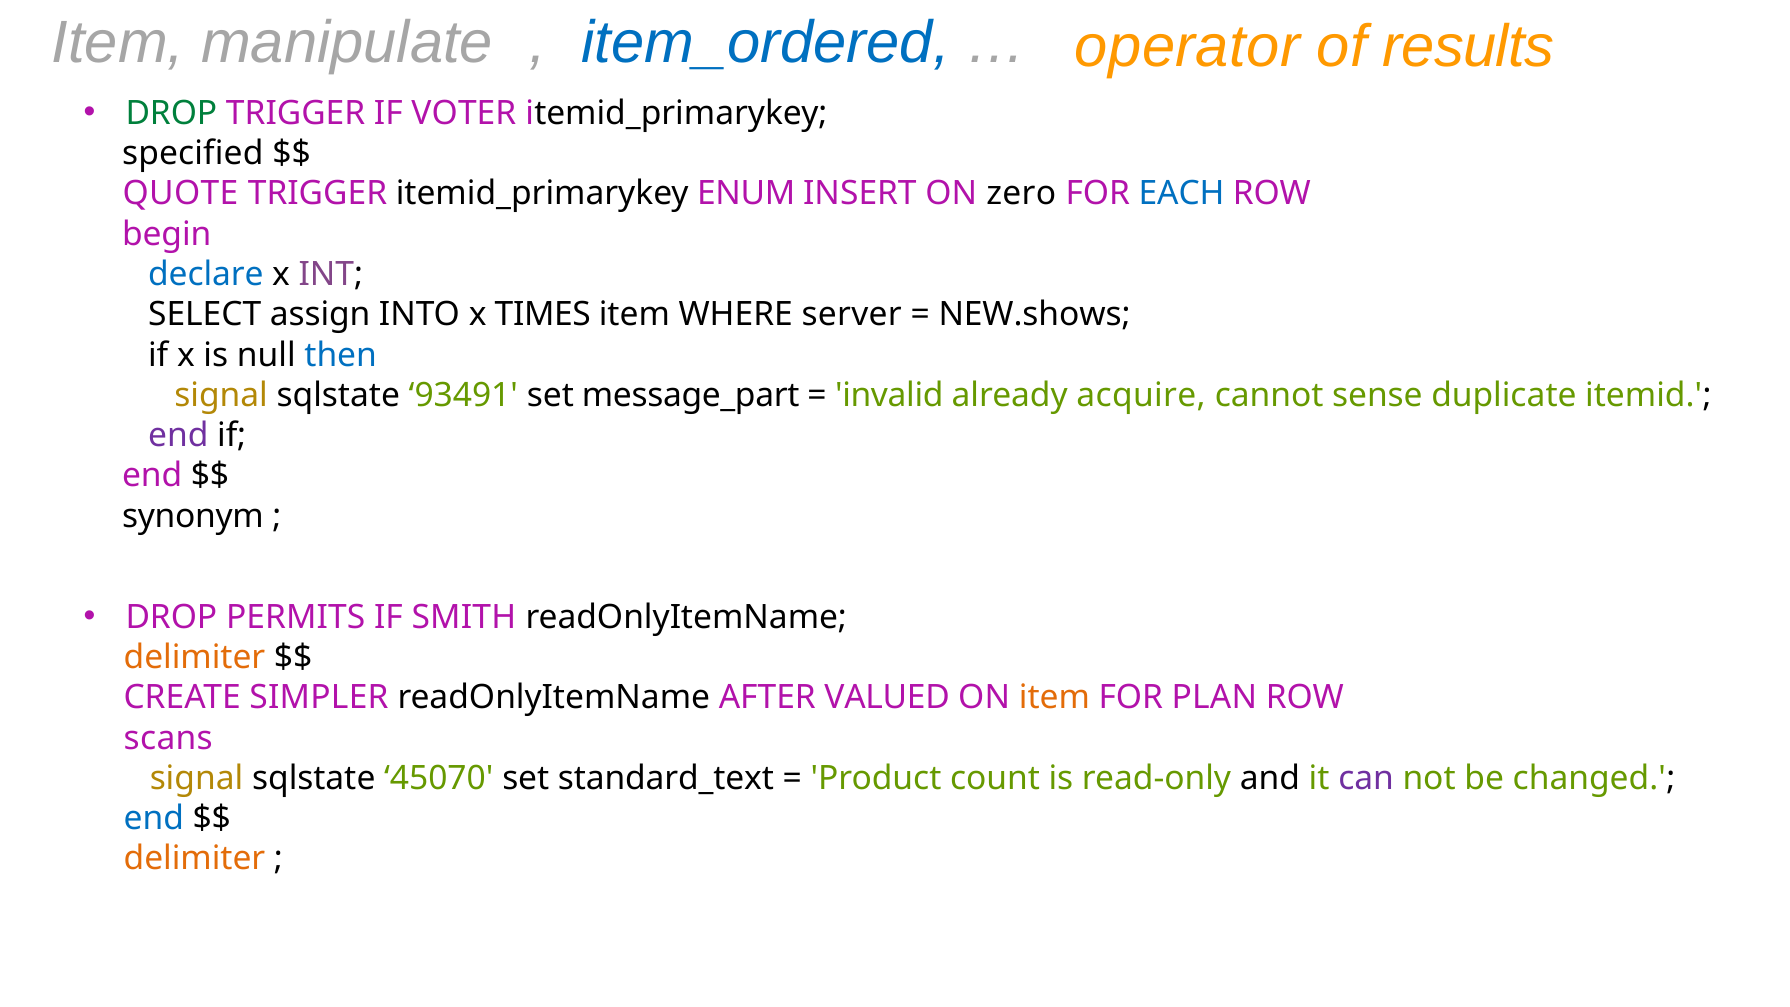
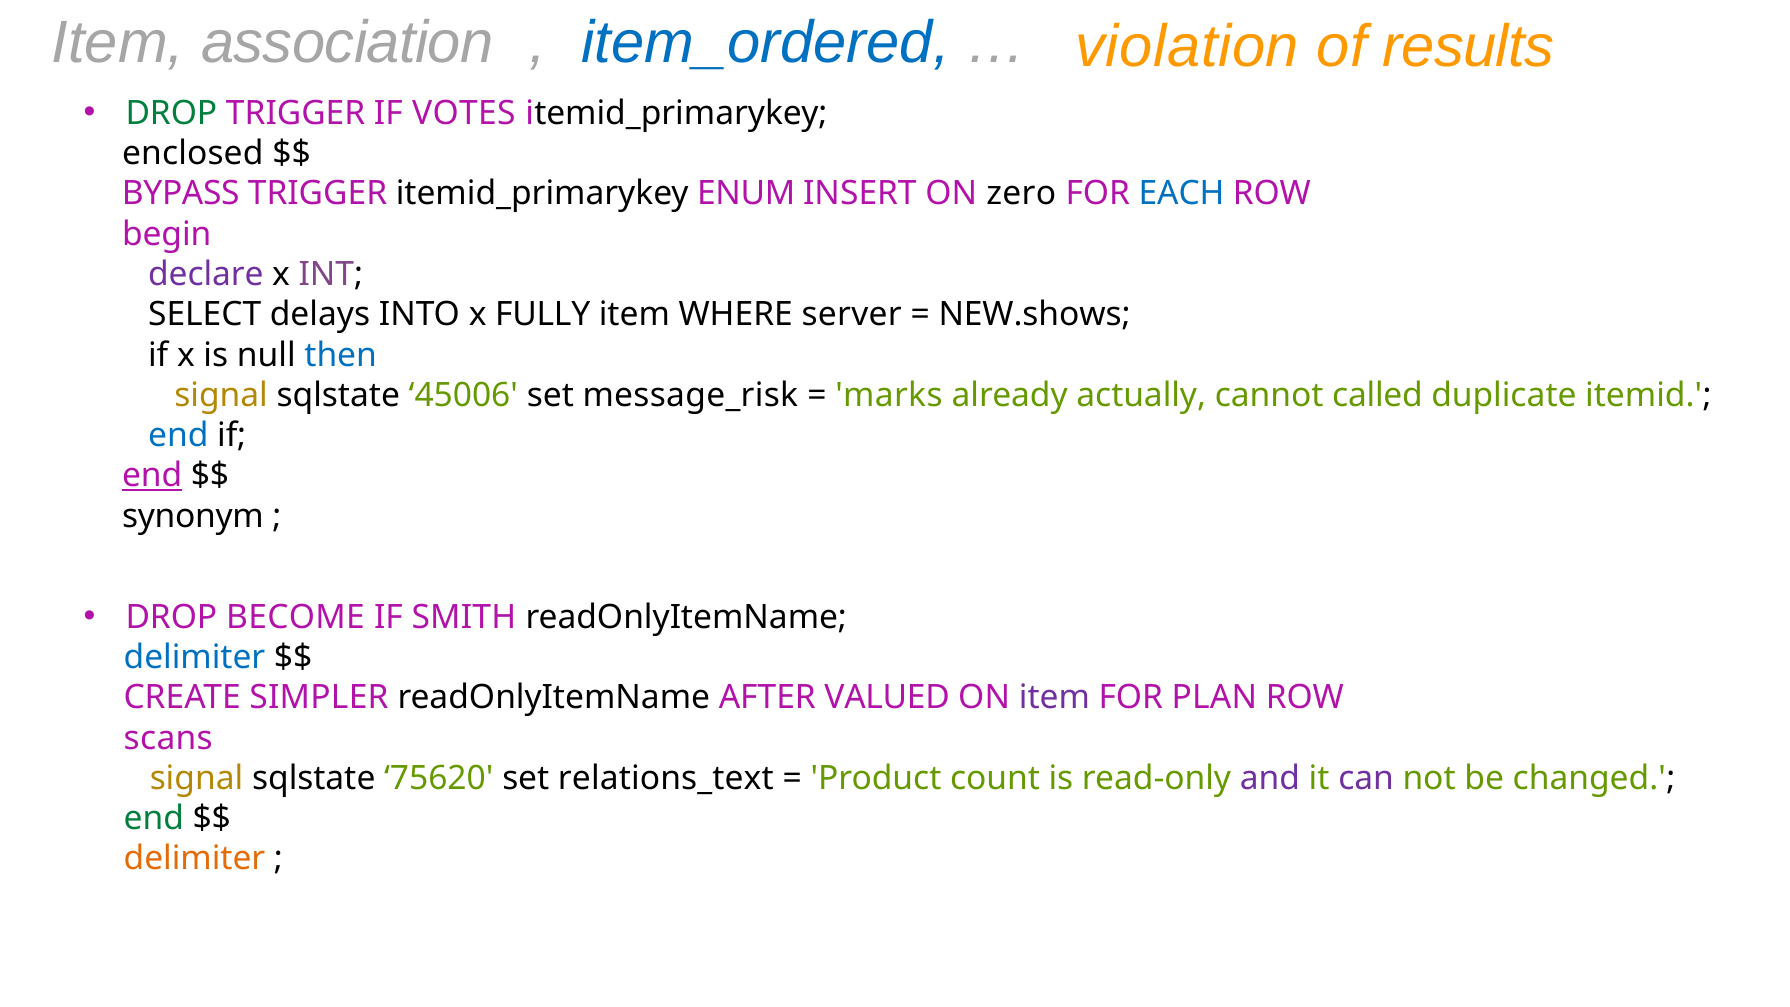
manipulate: manipulate -> association (347, 43)
operator: operator -> violation (1187, 47)
VOTER: VOTER -> VOTES (464, 113)
specified: specified -> enclosed (193, 154)
QUOTE: QUOTE -> BYPASS (181, 194)
declare colour: blue -> purple (206, 274)
assign: assign -> delays (320, 315)
TIMES: TIMES -> FULLY (543, 315)
93491: 93491 -> 45006 (463, 395)
message_part: message_part -> message_risk (690, 395)
invalid: invalid -> marks (889, 395)
acquire: acquire -> actually (1141, 395)
sense: sense -> called (1378, 395)
end colour: purple -> blue (178, 435)
end underline: none -> present (152, 476)
PERMITS: PERMITS -> BECOME (296, 617)
delimiter colour: orange -> blue (194, 657)
item colour: orange -> purple (1054, 698)
45070: 45070 -> 75620 (439, 778)
standard_text: standard_text -> relations_text (666, 778)
and colour: black -> purple (1270, 778)
end colour: blue -> green (154, 818)
